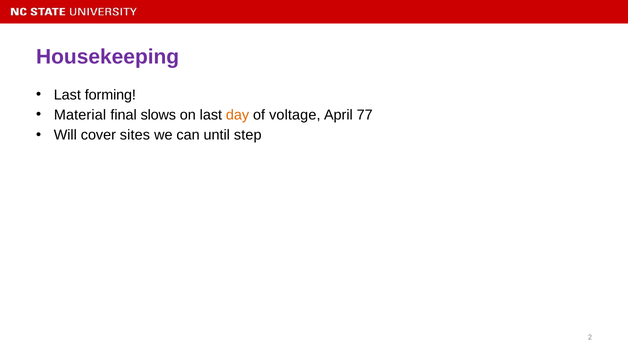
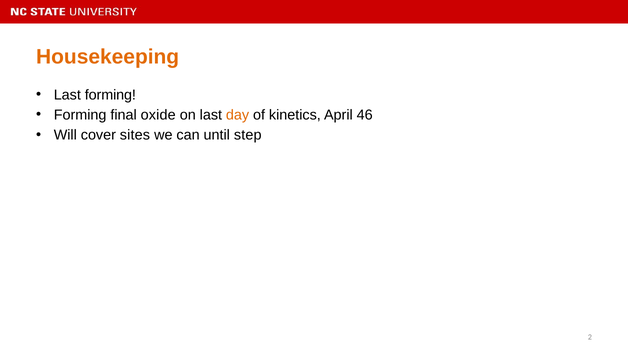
Housekeeping colour: purple -> orange (108, 57)
Material: Material -> Forming (80, 115)
slows: slows -> oxide (158, 115)
voltage: voltage -> kinetics (295, 115)
77: 77 -> 46 (365, 115)
